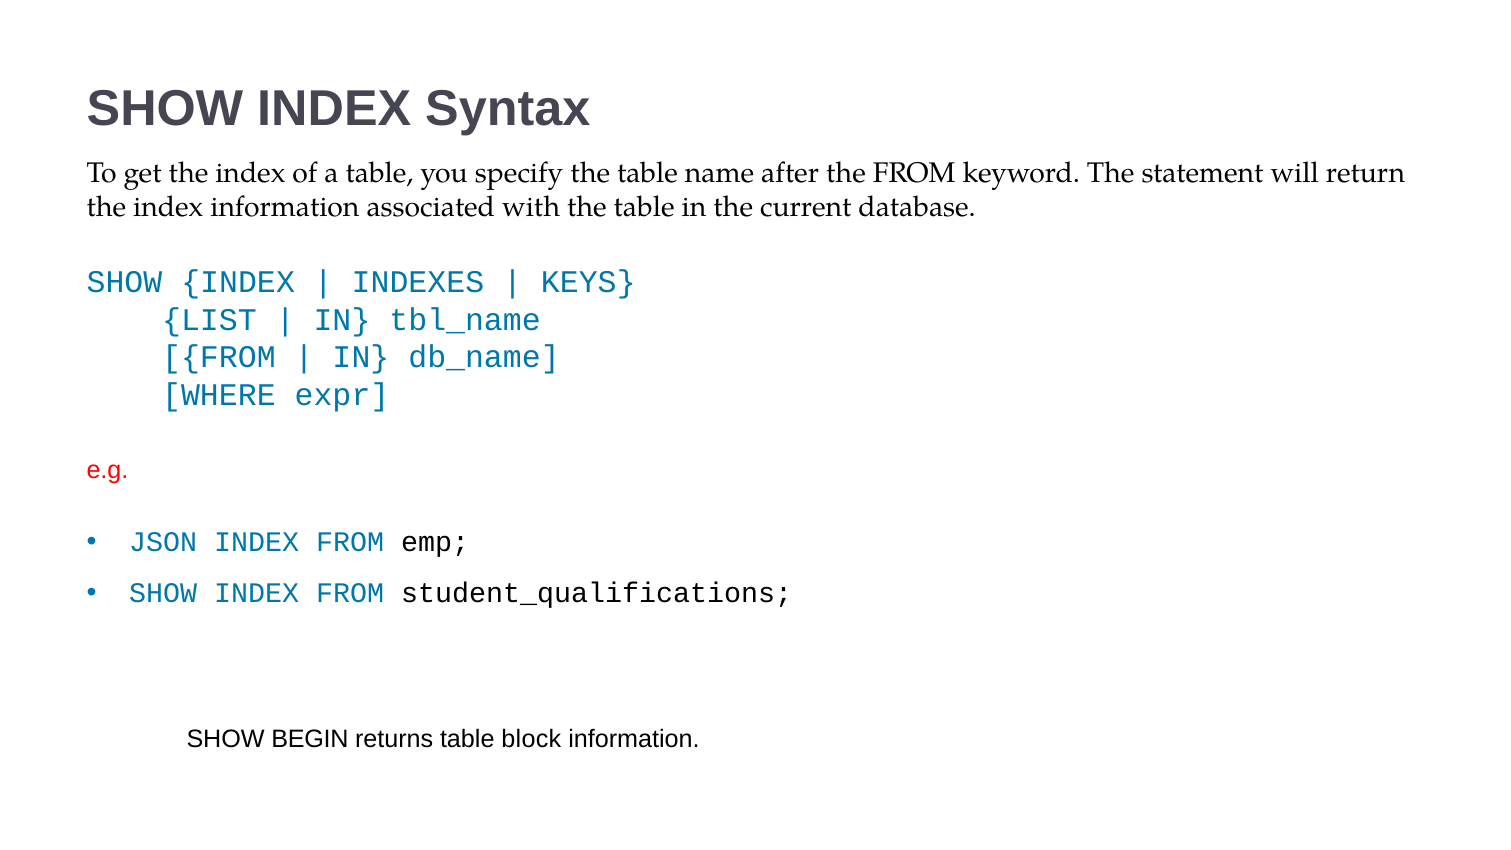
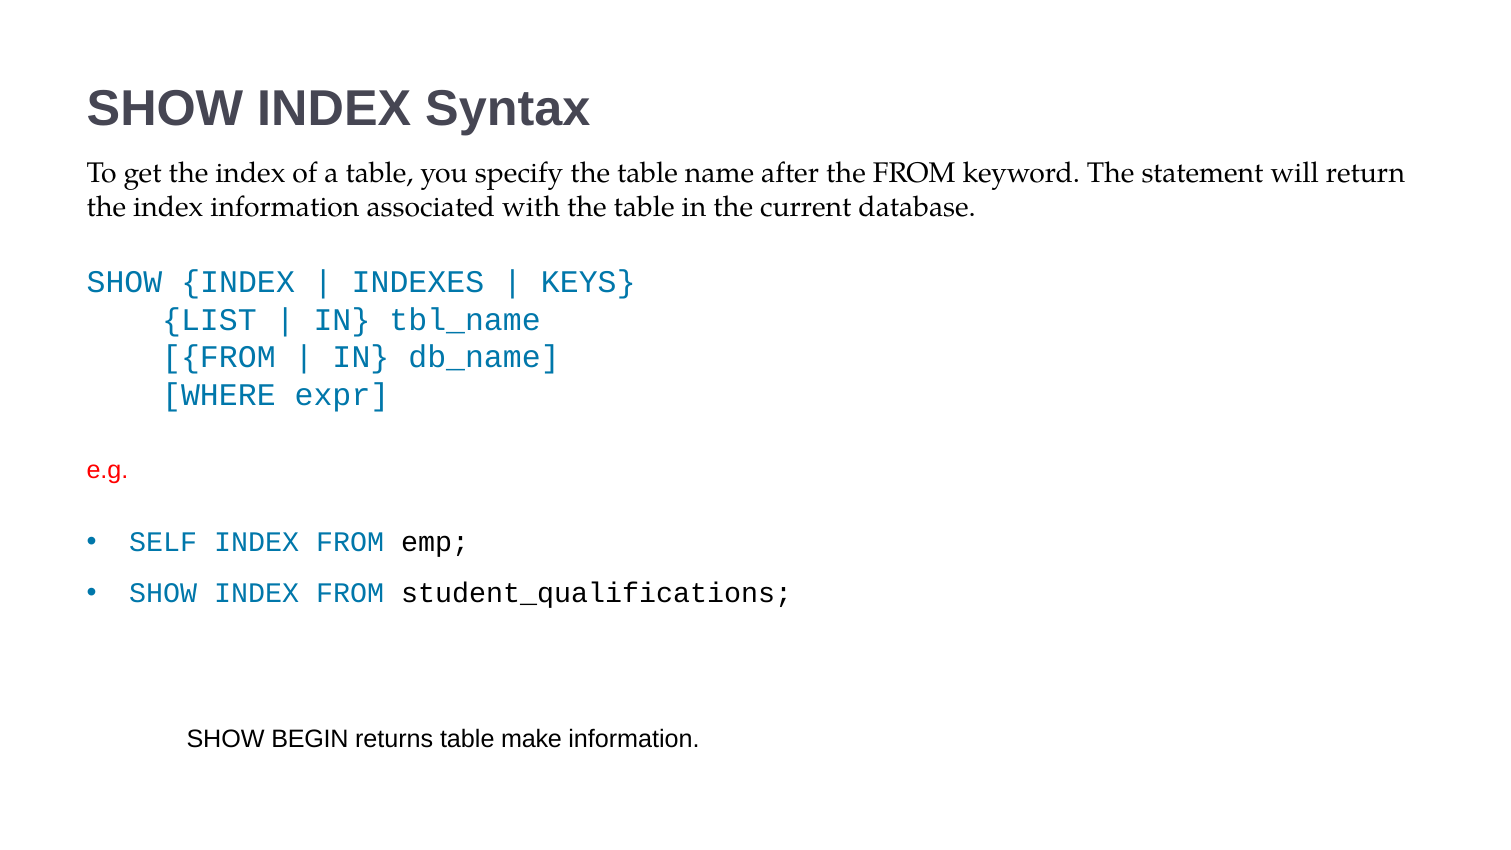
JSON: JSON -> SELF (163, 542)
block: block -> make (532, 739)
